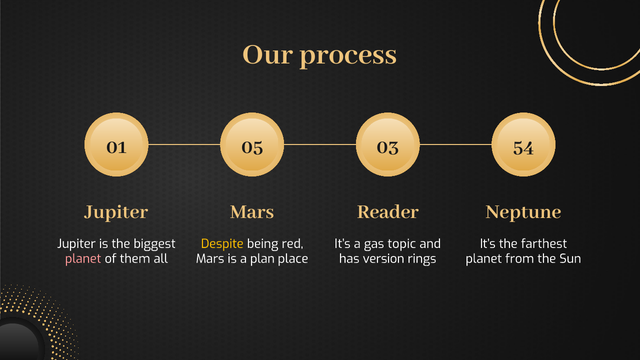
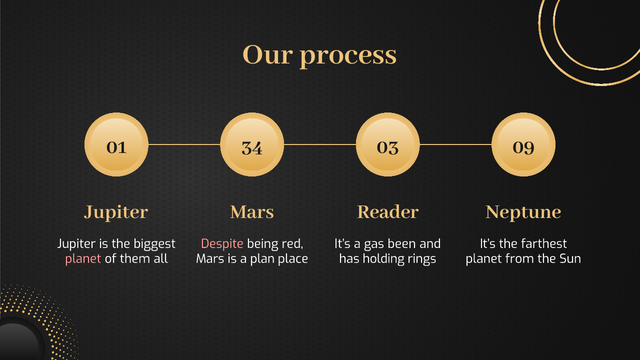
05: 05 -> 34 (252, 146)
54: 54 -> 09 (524, 146)
Despite colour: yellow -> pink (222, 244)
topic: topic -> been (402, 244)
version: version -> holding (384, 259)
